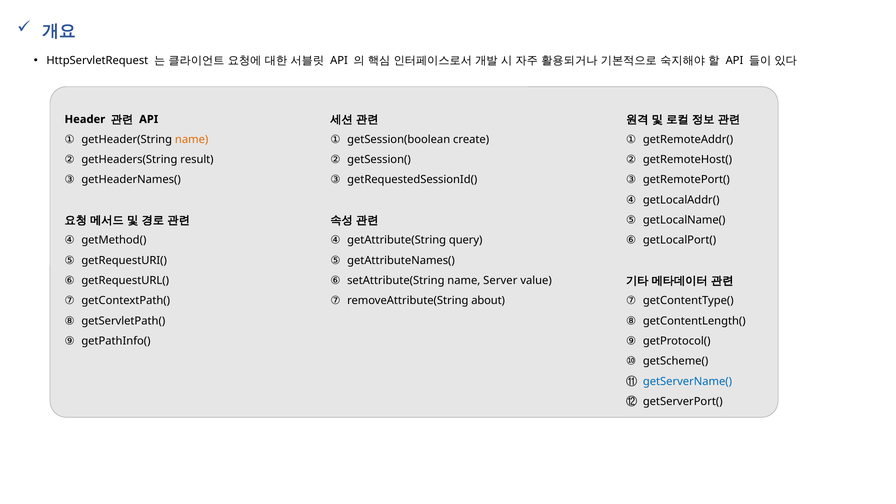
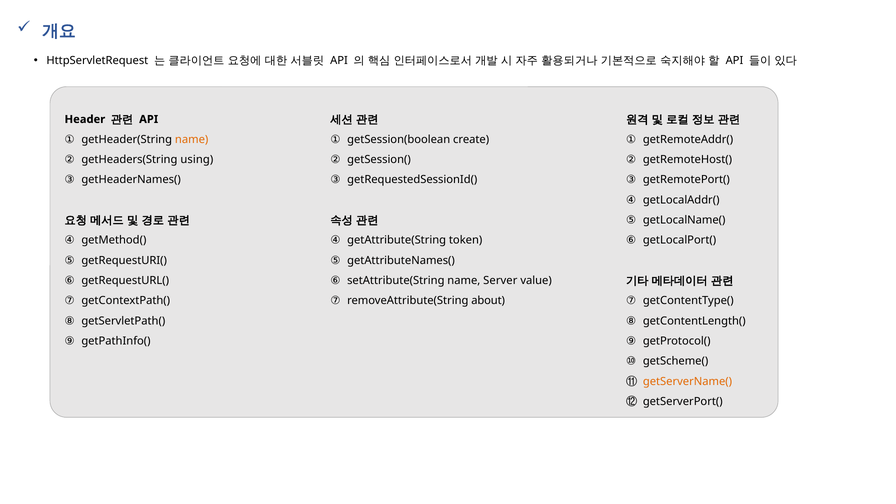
result: result -> using (197, 160)
query: query -> token (466, 240)
getServerName( colour: blue -> orange (687, 381)
